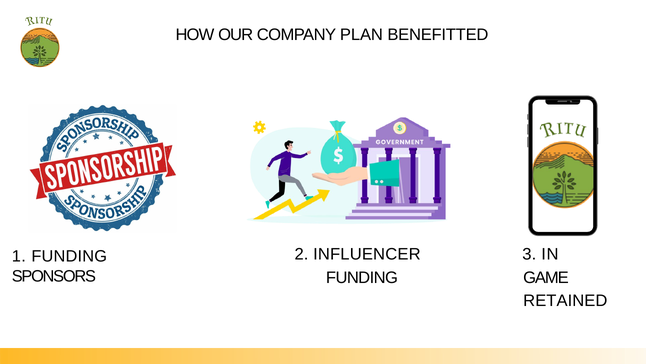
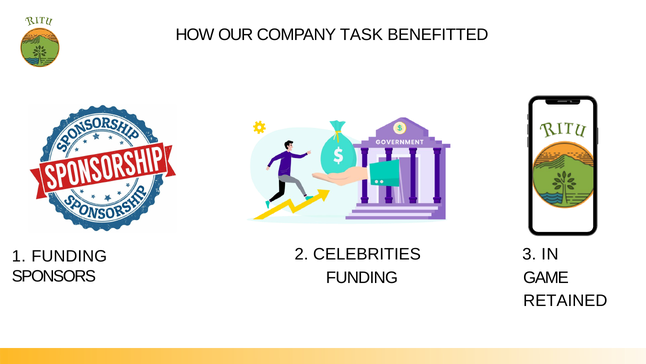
PLAN: PLAN -> TASK (361, 35)
INFLUENCER: INFLUENCER -> CELEBRITIES (367, 254)
